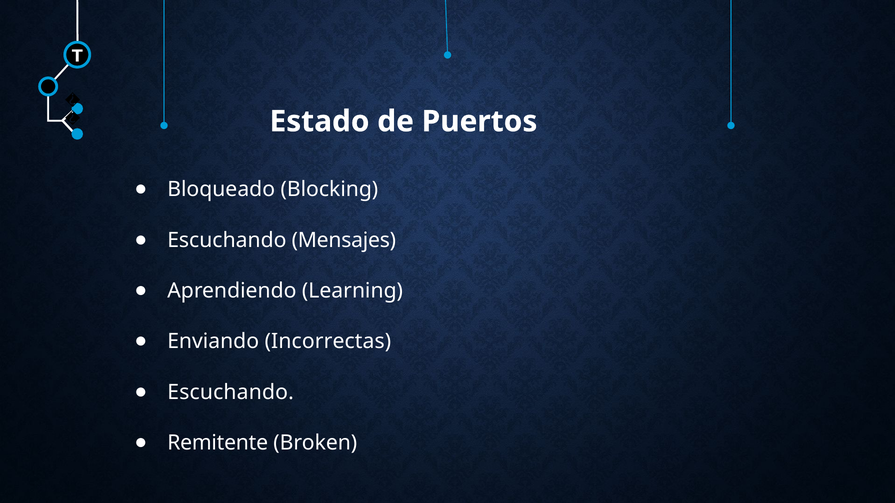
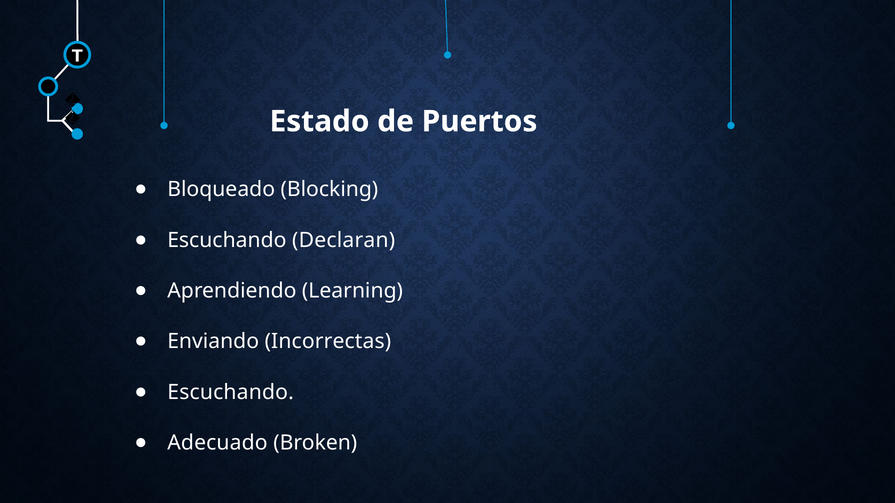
Mensajes: Mensajes -> Declaran (344, 240)
Remitente: Remitente -> Adecuado (217, 443)
